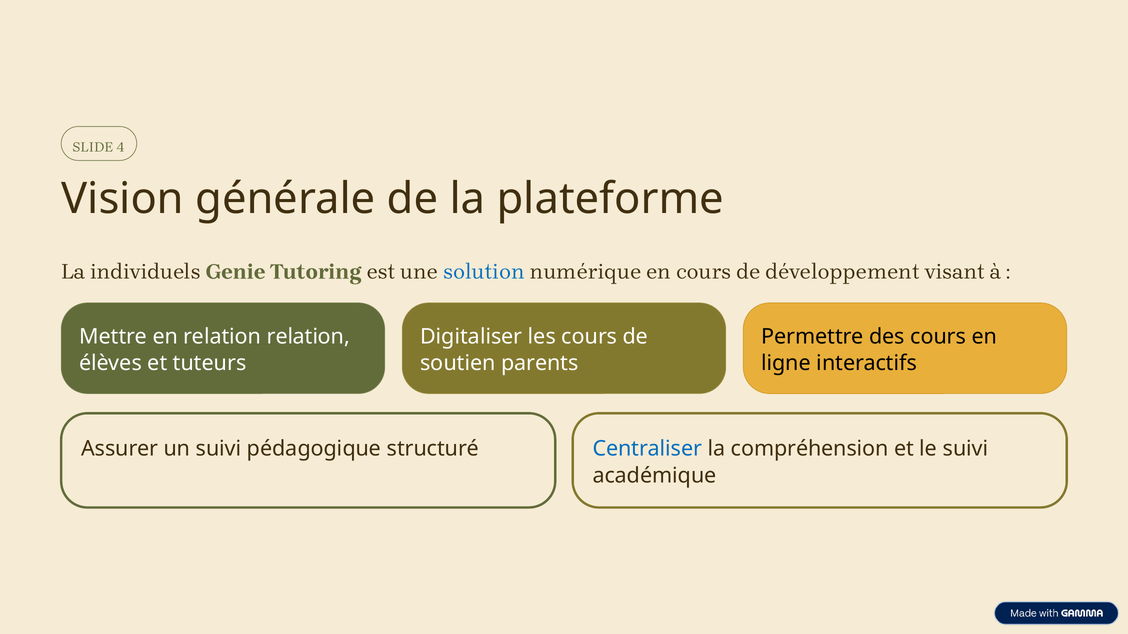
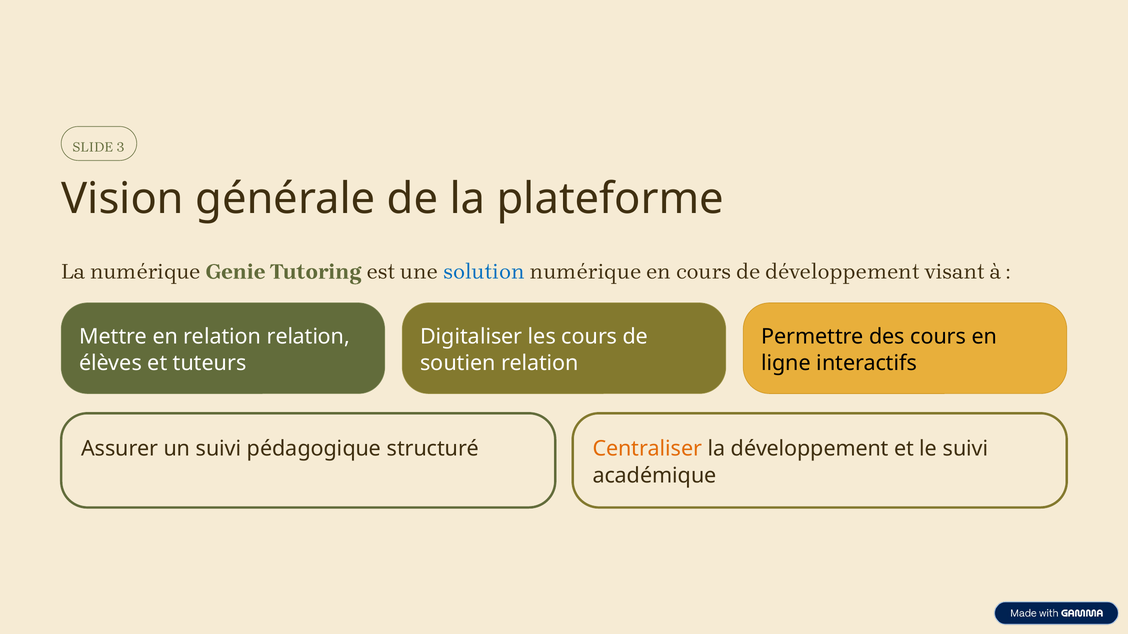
4: 4 -> 3 (120, 147)
La individuels: individuels -> numérique (145, 272)
soutien parents: parents -> relation (540, 364)
Centraliser colour: blue -> orange (647, 449)
la compréhension: compréhension -> développement (810, 449)
